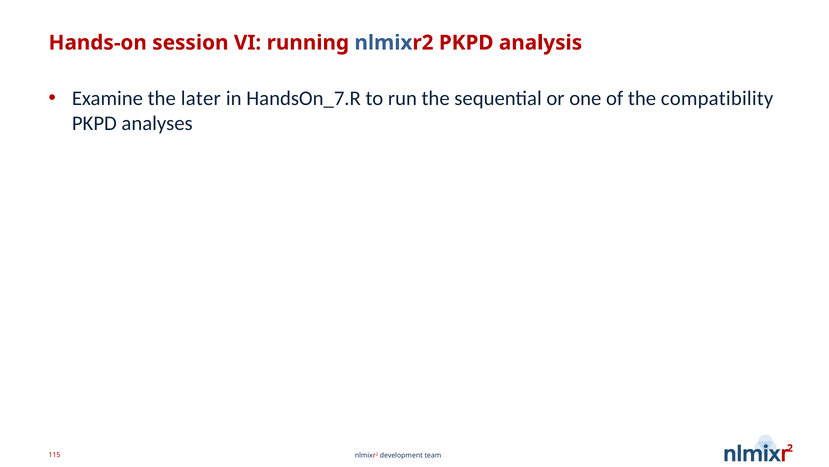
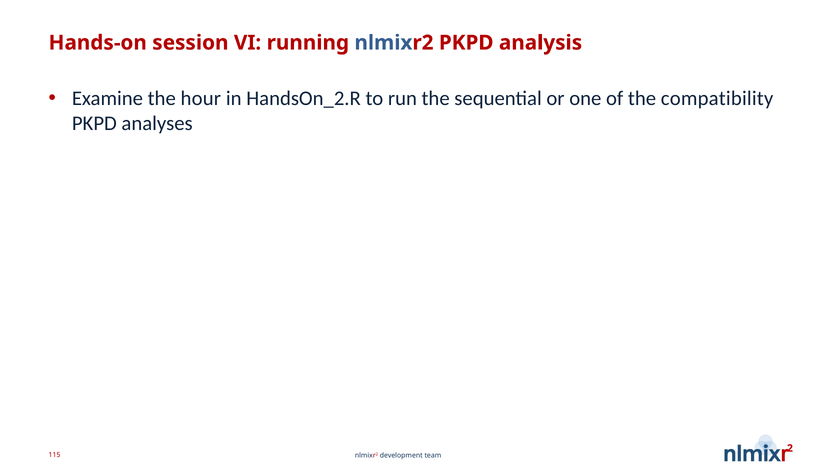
later: later -> hour (201, 98)
HandsOn_7.R: HandsOn_7.R -> HandsOn_2.R (304, 98)
